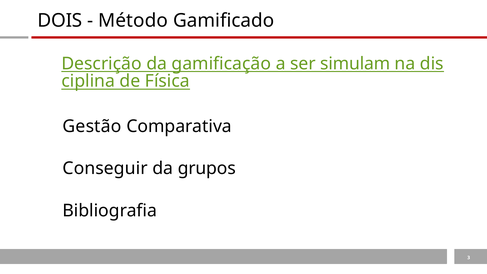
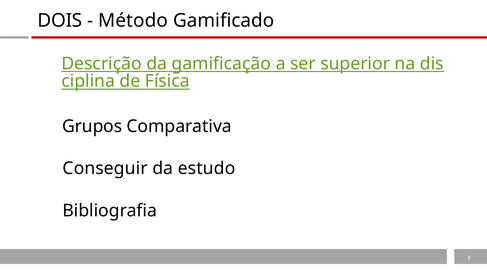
simulam: simulam -> superior (355, 64)
Gestão: Gestão -> Grupos (92, 126)
grupos: grupos -> estudo (207, 168)
